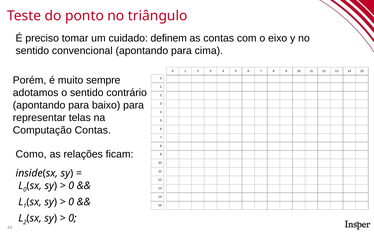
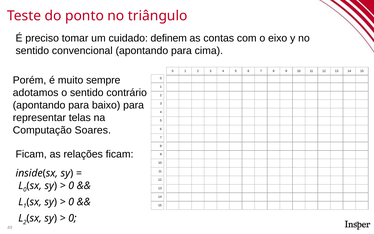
Computação Contas: Contas -> Soares (93, 130)
Como: Como -> Ficam (31, 154)
